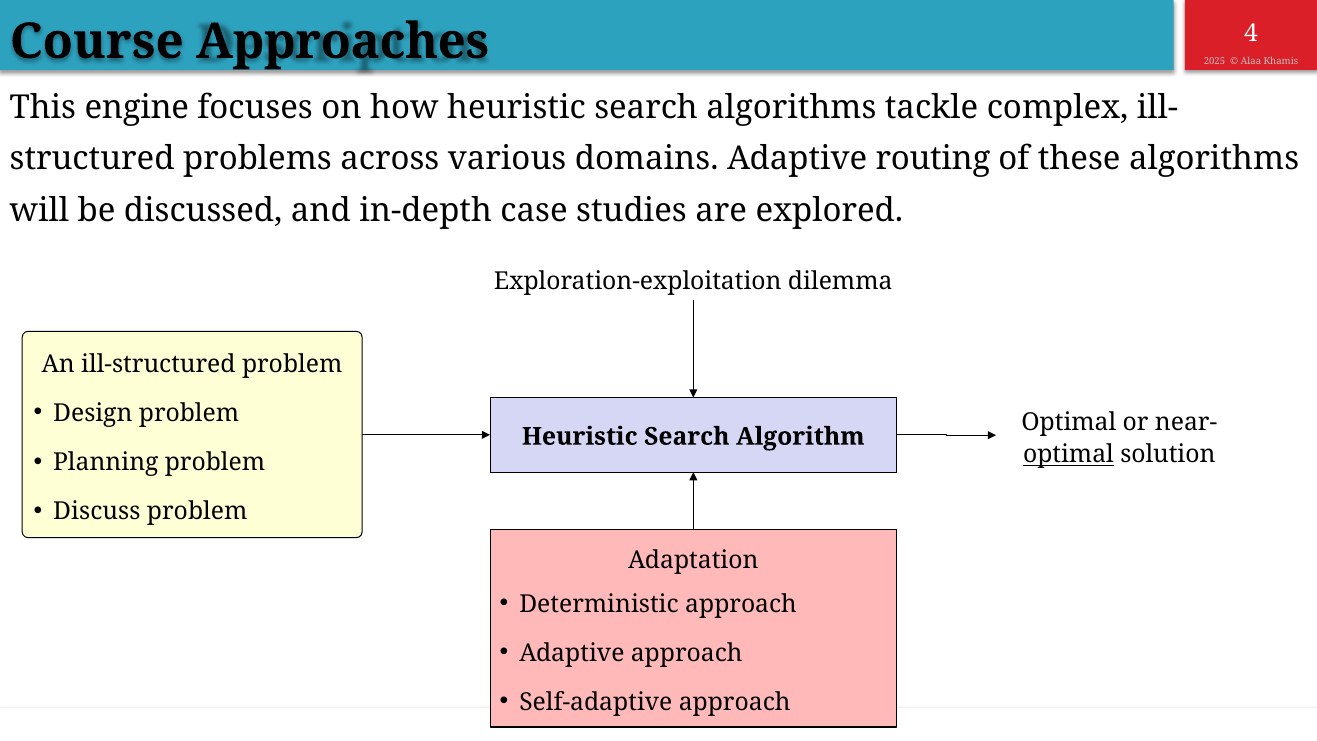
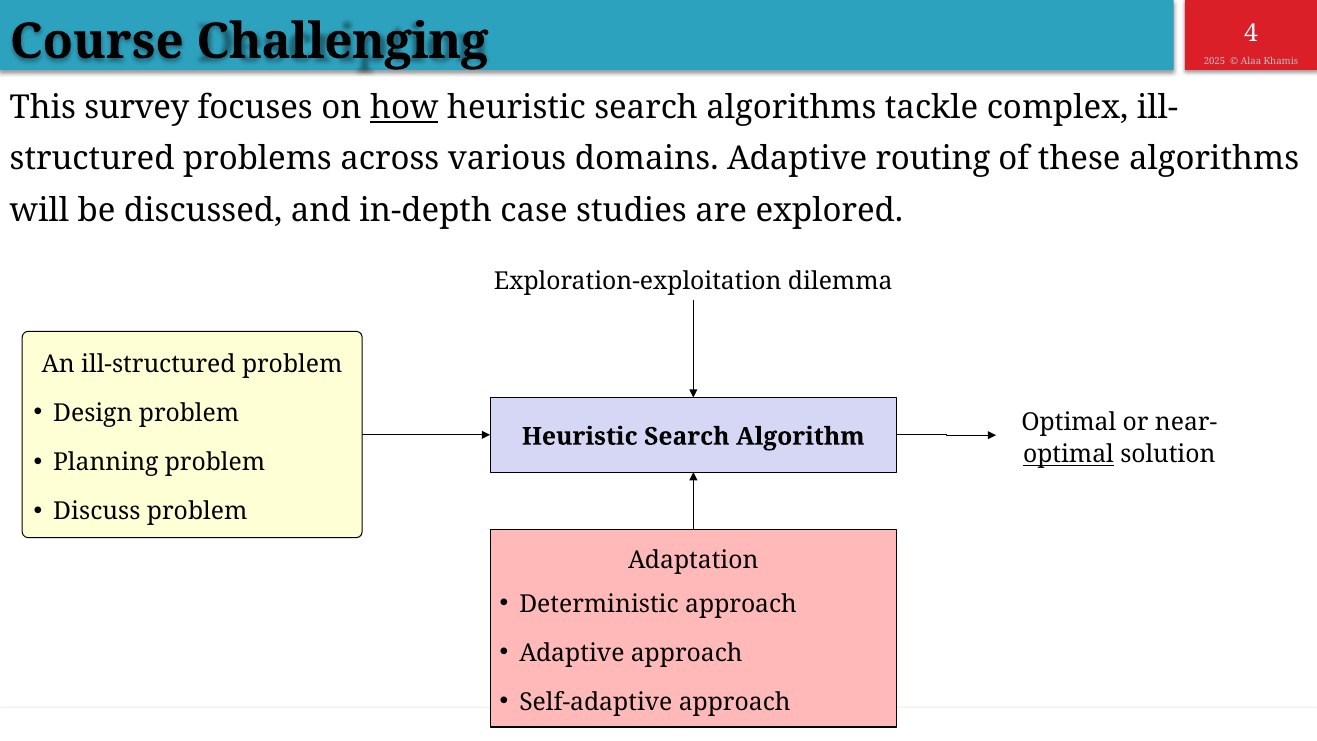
Approaches: Approaches -> Challenging (342, 42)
engine: engine -> survey (137, 107)
how underline: none -> present (404, 107)
